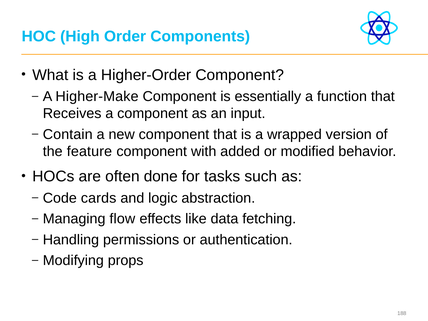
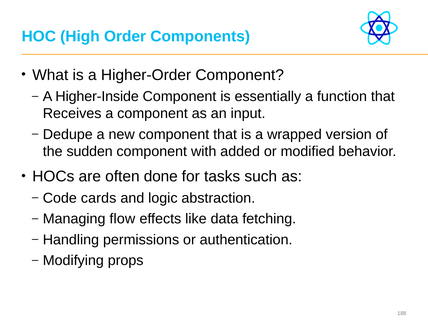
Higher-Make: Higher-Make -> Higher-Inside (97, 96)
Contain: Contain -> Dedupe (68, 134)
feature: feature -> sudden (90, 152)
